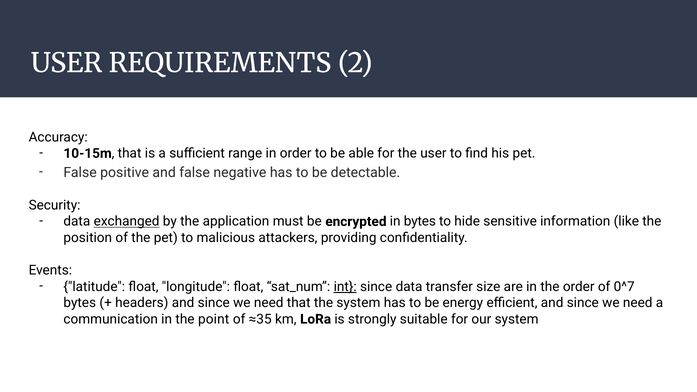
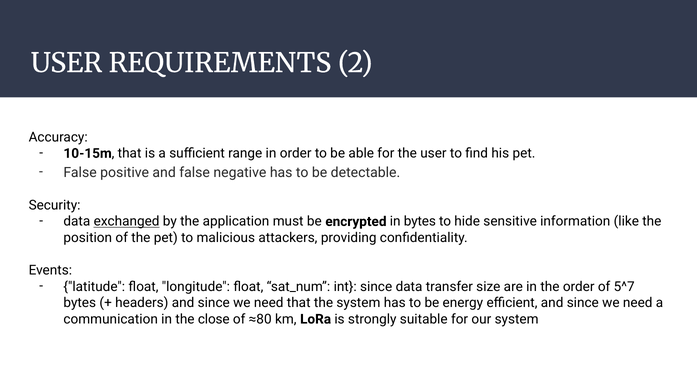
int underline: present -> none (345, 287)
0^7: 0^7 -> 5^7 (624, 287)
point: point -> close (214, 319)
≈35: ≈35 -> ≈80 (260, 319)
